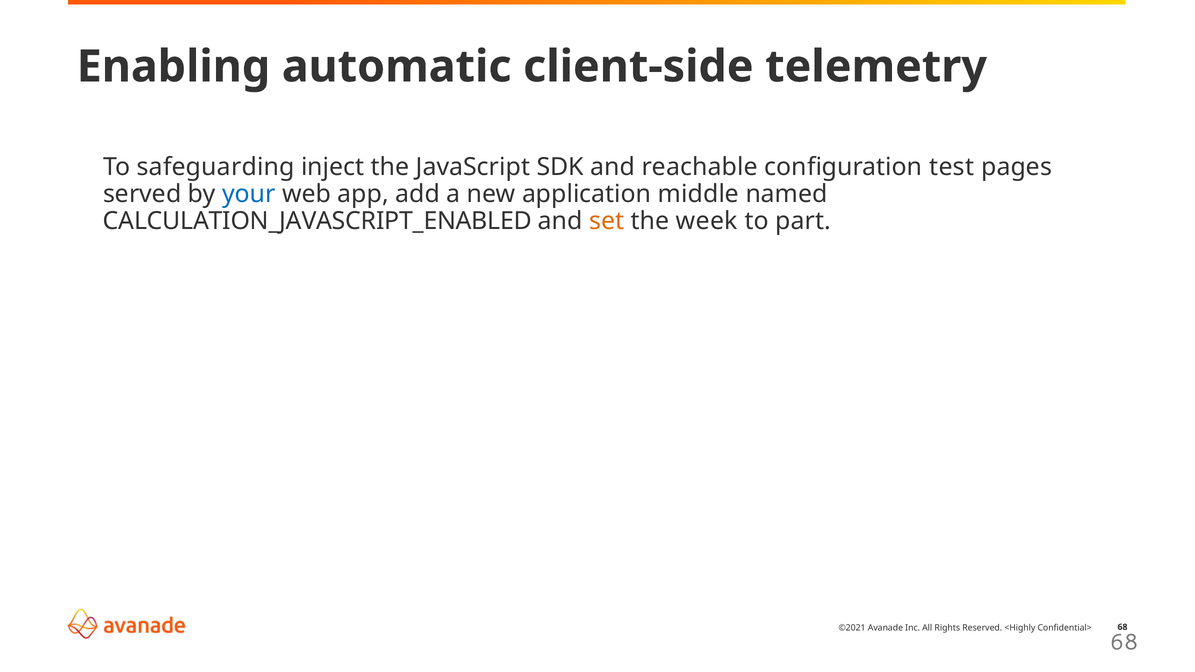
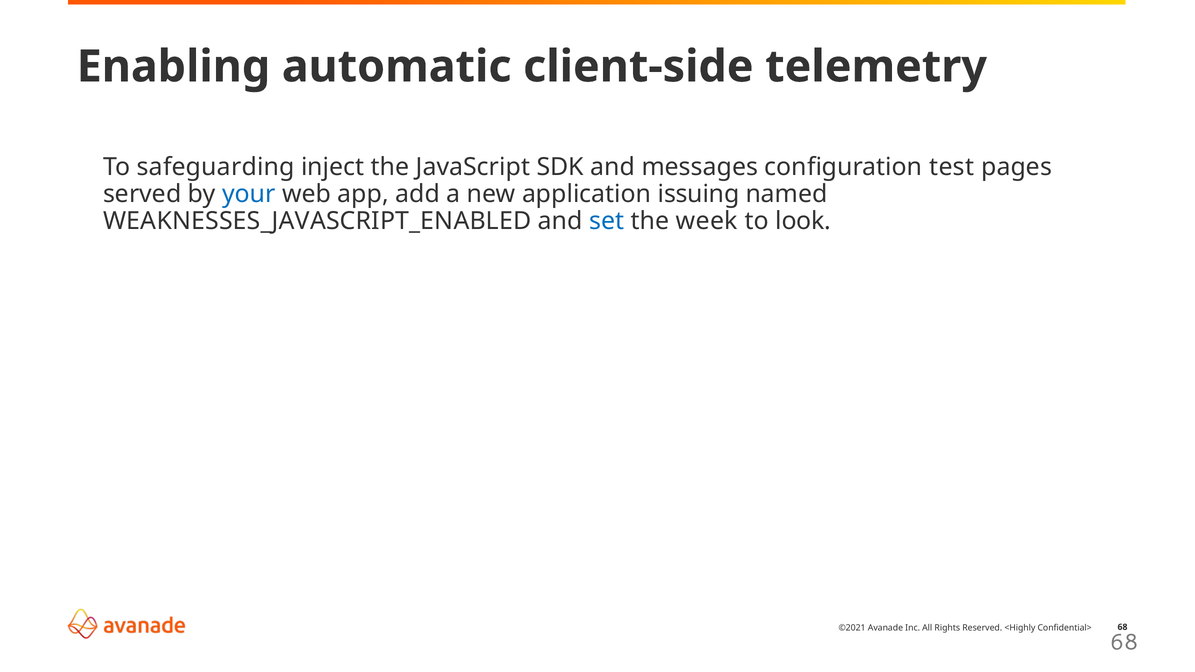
reachable: reachable -> messages (700, 167)
middle: middle -> issuing (699, 194)
CALCULATION_JAVASCRIPT_ENABLED: CALCULATION_JAVASCRIPT_ENABLED -> WEAKNESSES_JAVASCRIPT_ENABLED (317, 221)
set colour: orange -> blue (607, 221)
part: part -> look (803, 221)
